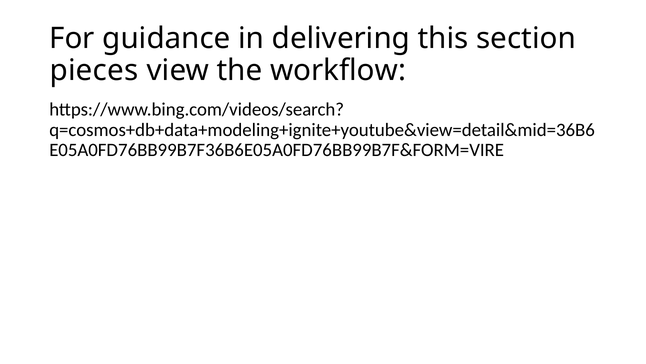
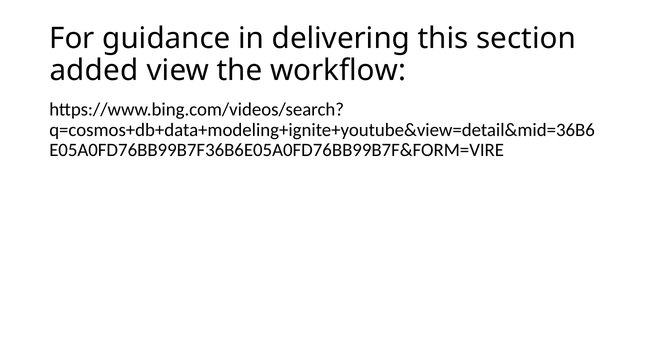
pieces: pieces -> added (94, 70)
